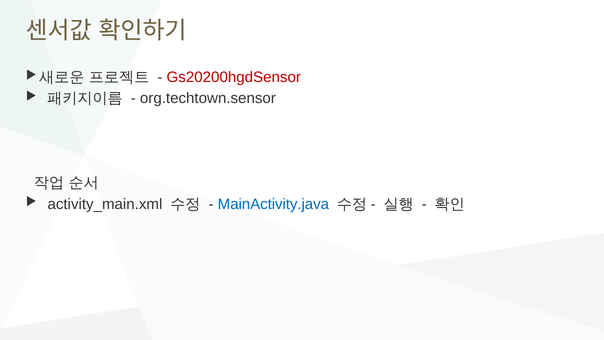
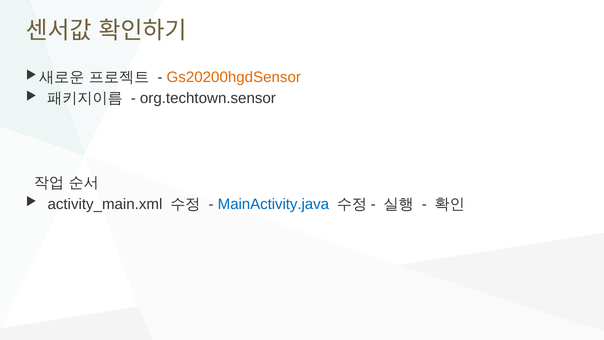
Gs20200hgdSensor colour: red -> orange (234, 77)
